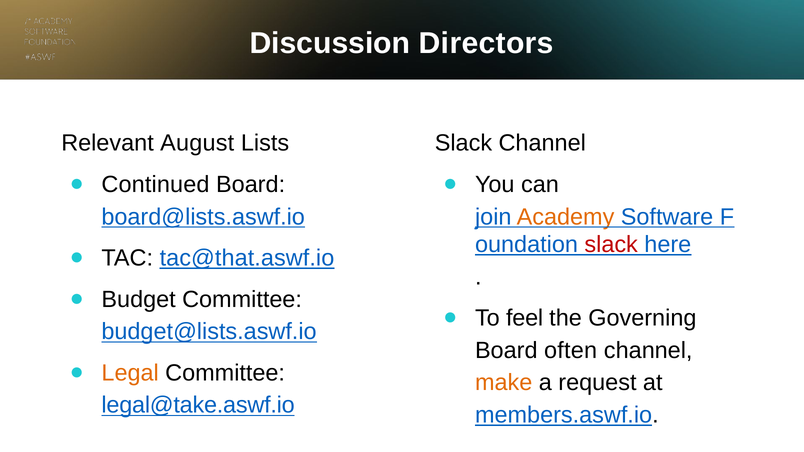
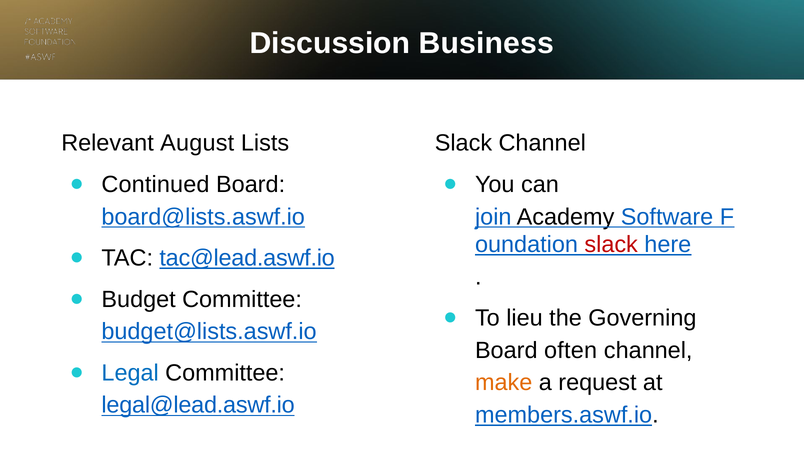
Directors: Directors -> Business (486, 43)
Academy colour: orange -> black (566, 217)
tac@that.aswf.io: tac@that.aswf.io -> tac@lead.aswf.io (247, 258)
feel: feel -> lieu (524, 318)
Legal colour: orange -> blue (130, 373)
legal@take.aswf.io: legal@take.aswf.io -> legal@lead.aswf.io (198, 405)
